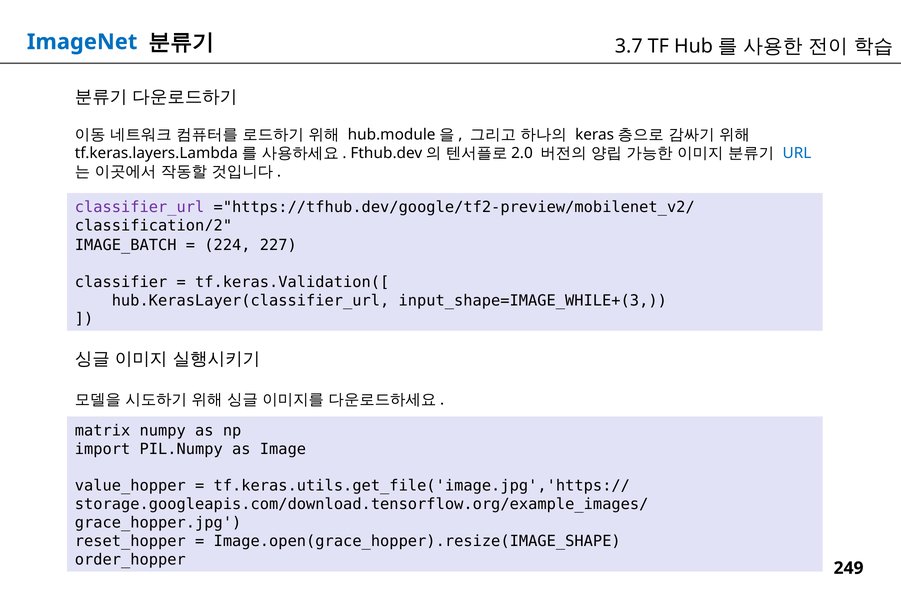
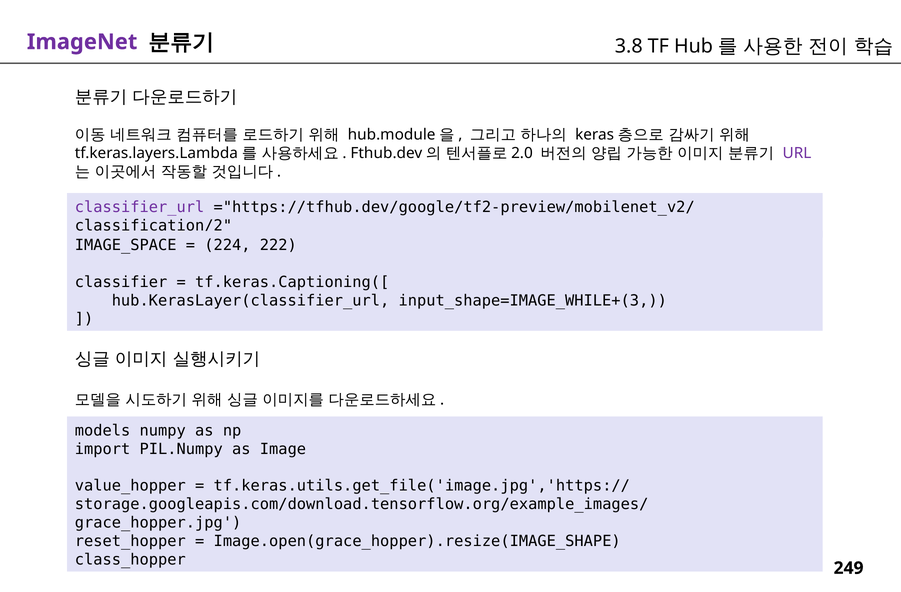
ImageNet colour: blue -> purple (82, 42)
3.7: 3.7 -> 3.8 (629, 46)
URL colour: blue -> purple (797, 153)
IMAGE_BATCH: IMAGE_BATCH -> IMAGE_SPACE (126, 245)
227: 227 -> 222 (278, 245)
tf.keras.Validation([: tf.keras.Validation([ -> tf.keras.Captioning([ (292, 282)
matrix: matrix -> models (103, 430)
order_hopper: order_hopper -> class_hopper (130, 559)
